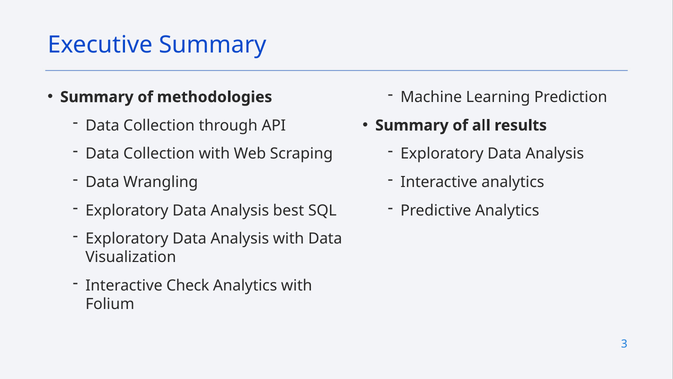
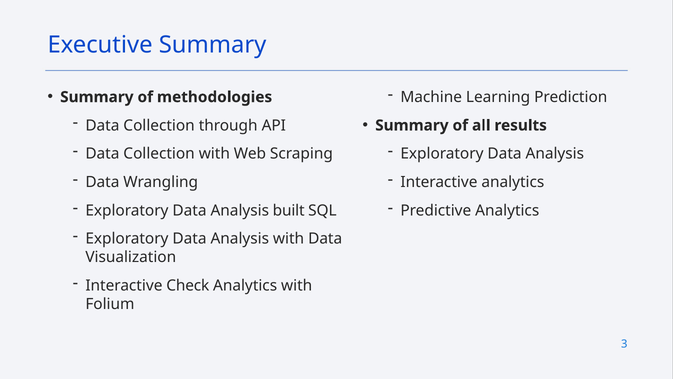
best: best -> built (289, 210)
